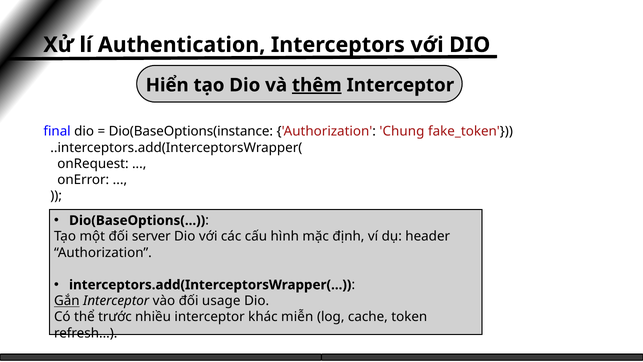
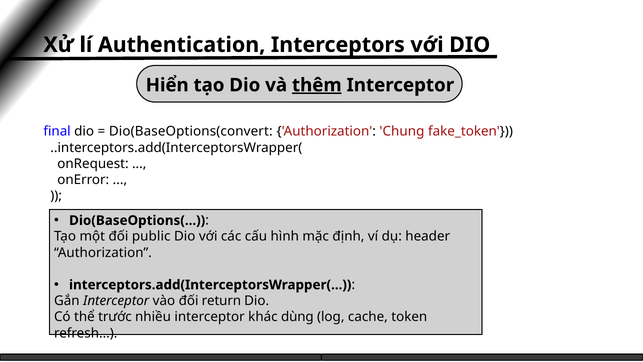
Dio(BaseOptions(instance: Dio(BaseOptions(instance -> Dio(BaseOptions(convert (191, 131)
server: server -> public (151, 236)
Gắn underline: present -> none (67, 301)
usage: usage -> return (221, 301)
miễn: miễn -> dùng (297, 317)
